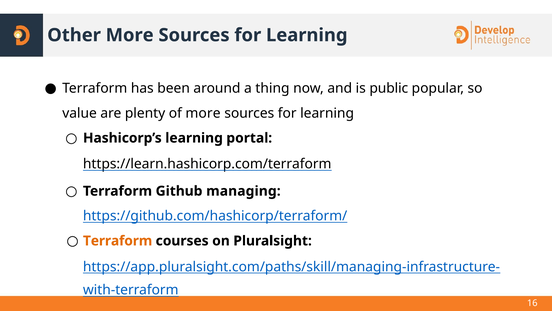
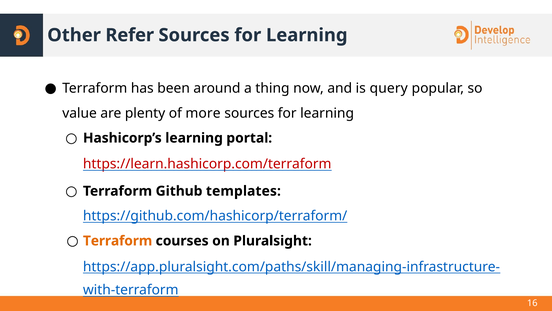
Other More: More -> Refer (130, 35)
public: public -> query (389, 88)
https://learn.hashicorp.com/terraform colour: black -> red (207, 164)
managing: managing -> templates (243, 191)
